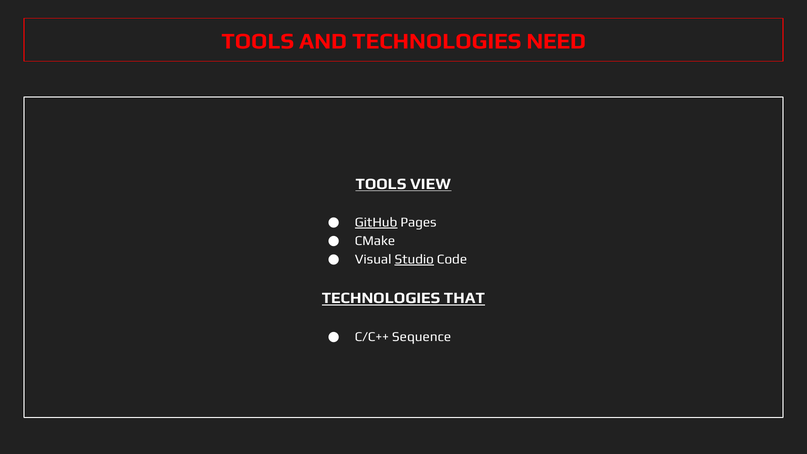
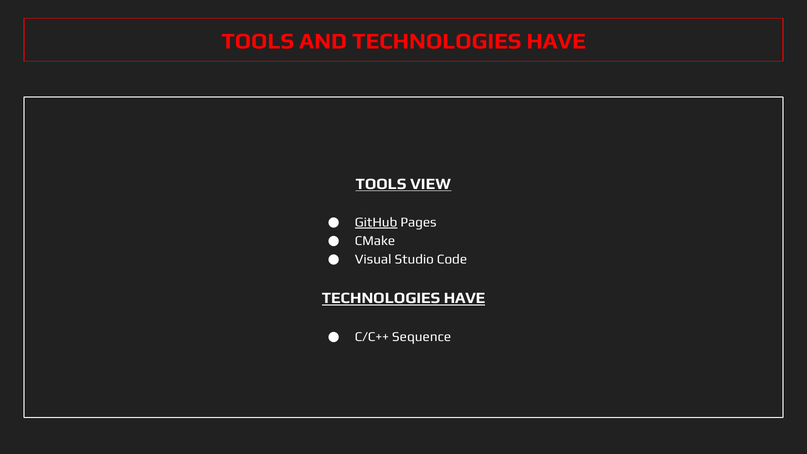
AND TECHNOLOGIES NEED: NEED -> HAVE (556, 41)
Studio underline: present -> none (414, 259)
THAT: THAT -> HAVE (465, 298)
